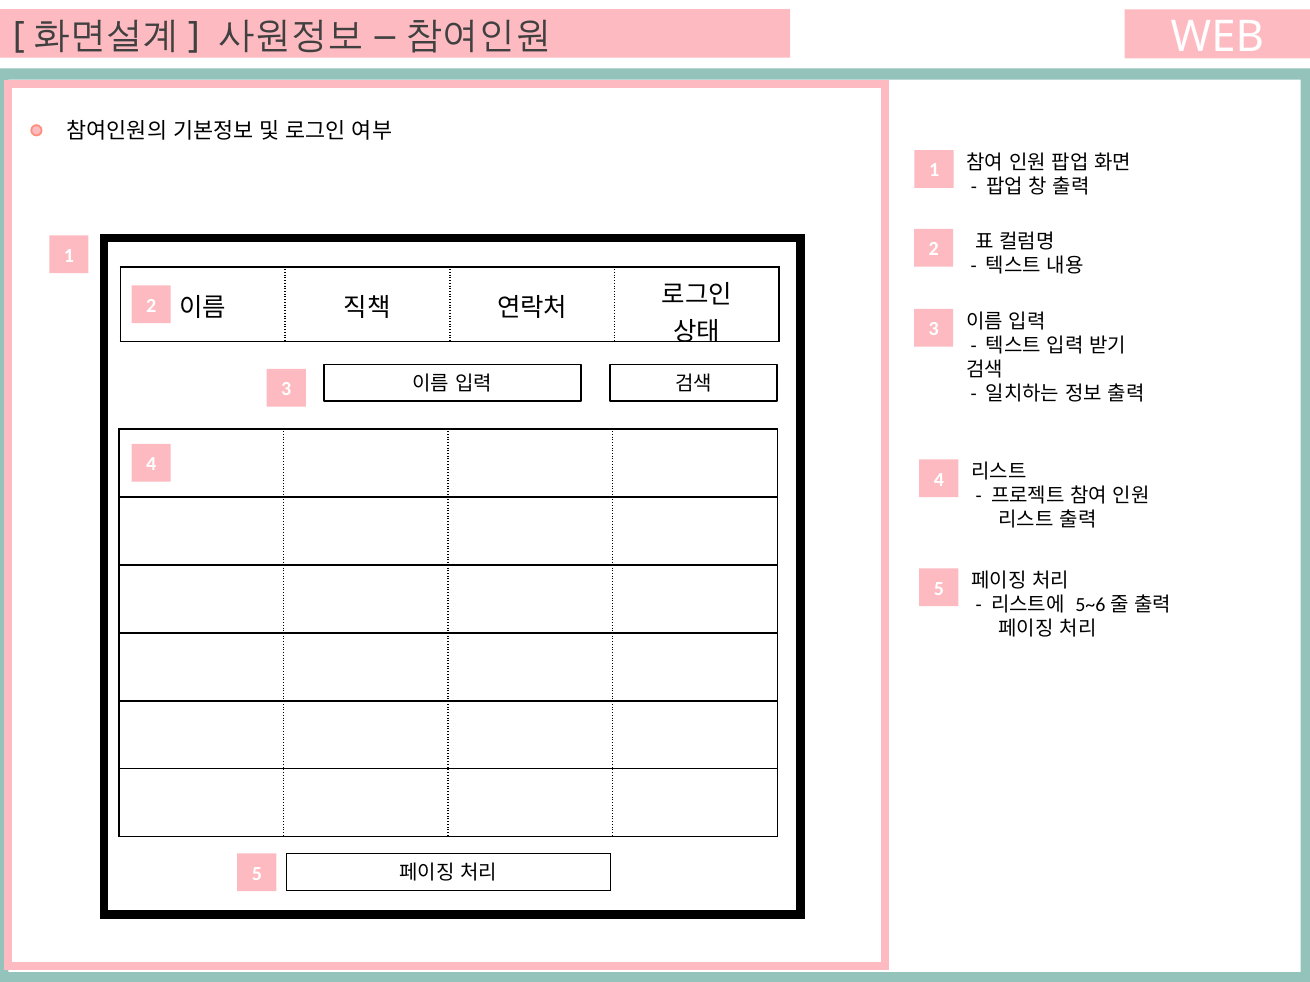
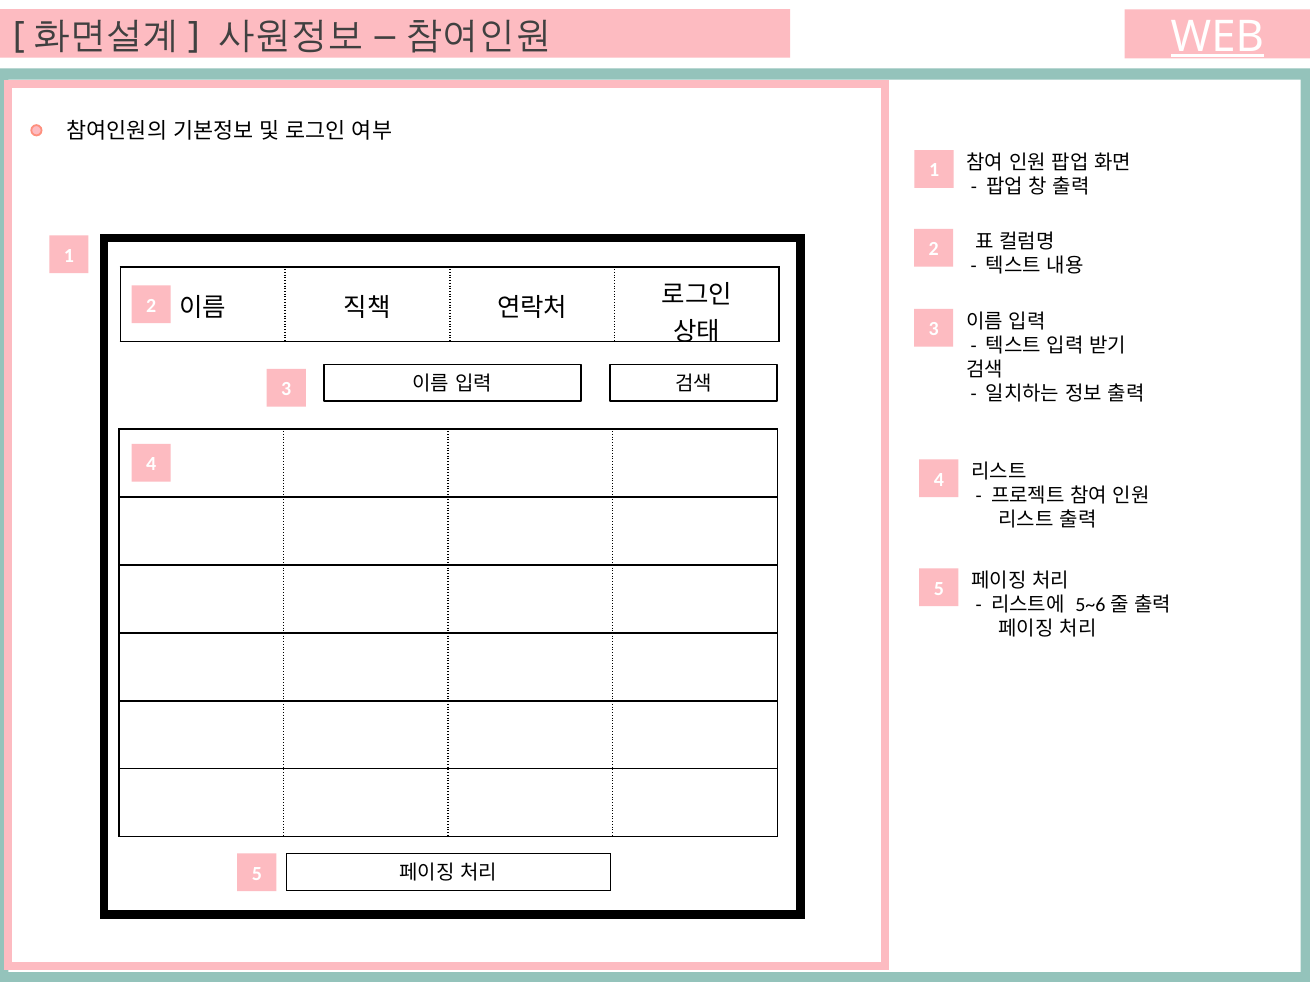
WEB underline: none -> present (1217, 37)
